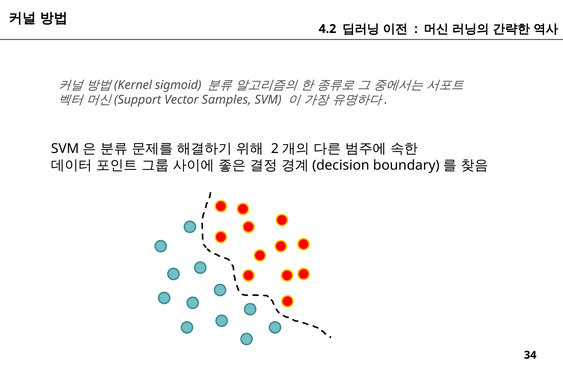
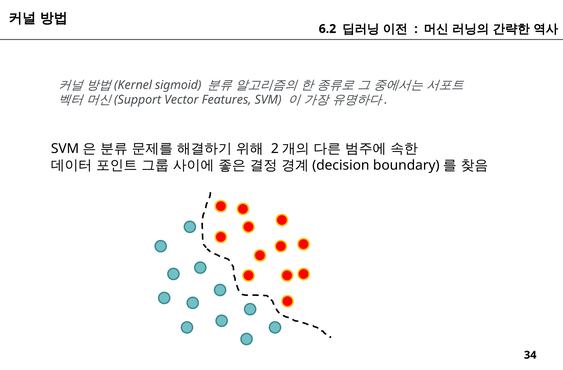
4.2: 4.2 -> 6.2 (327, 29)
Samples: Samples -> Features (227, 100)
